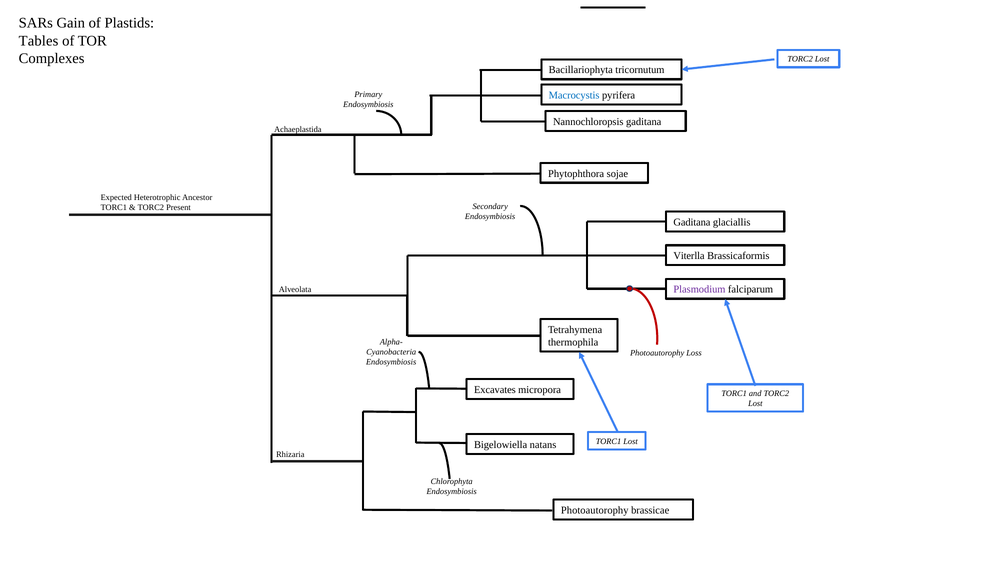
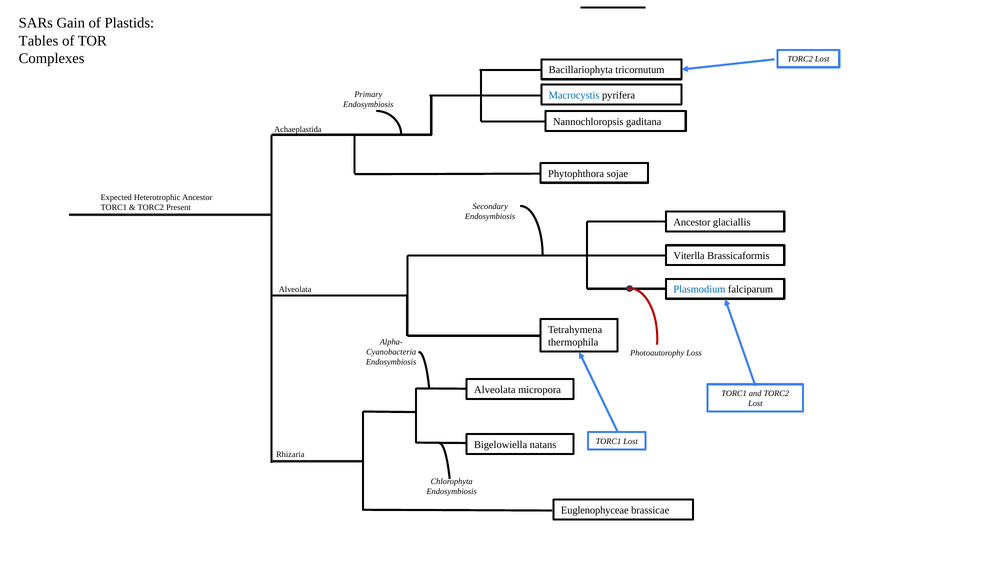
Gaditana: Gaditana -> Ancestor (692, 222)
Plasmodium colour: purple -> blue (699, 290)
Excavates: Excavates -> Alveolata (495, 390)
Photoautorophy: Photoautorophy -> Euglenophyceae (595, 511)
